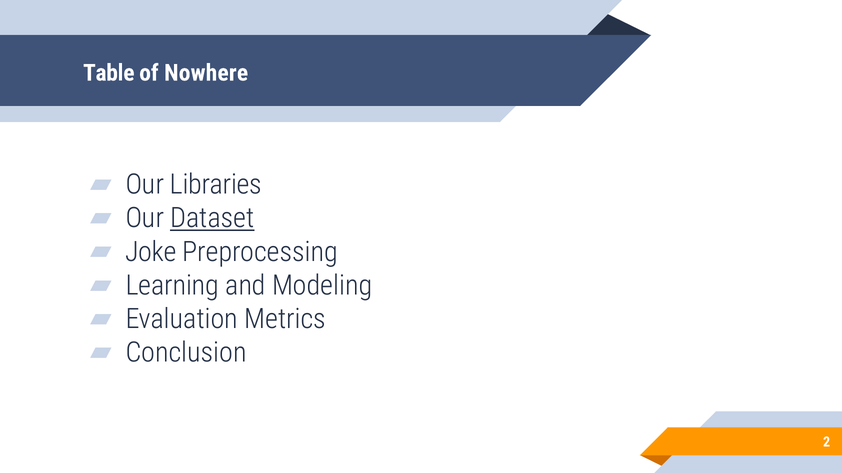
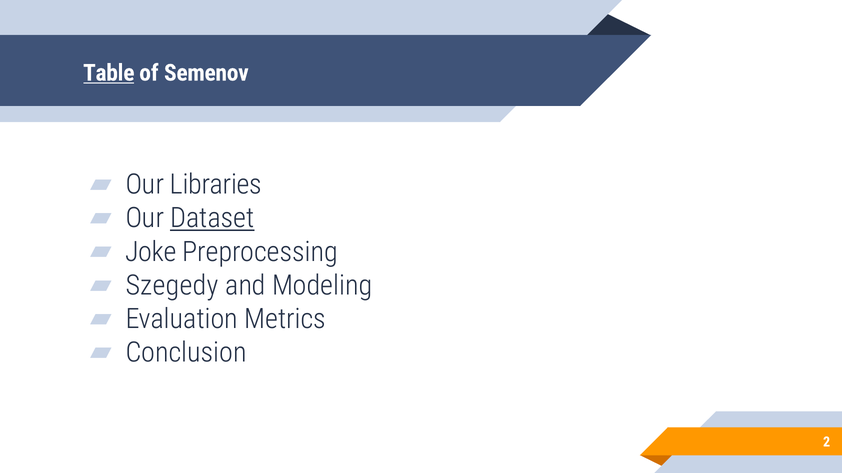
Table underline: none -> present (109, 73)
Nowhere: Nowhere -> Semenov (206, 73)
Learning: Learning -> Szegedy (172, 286)
